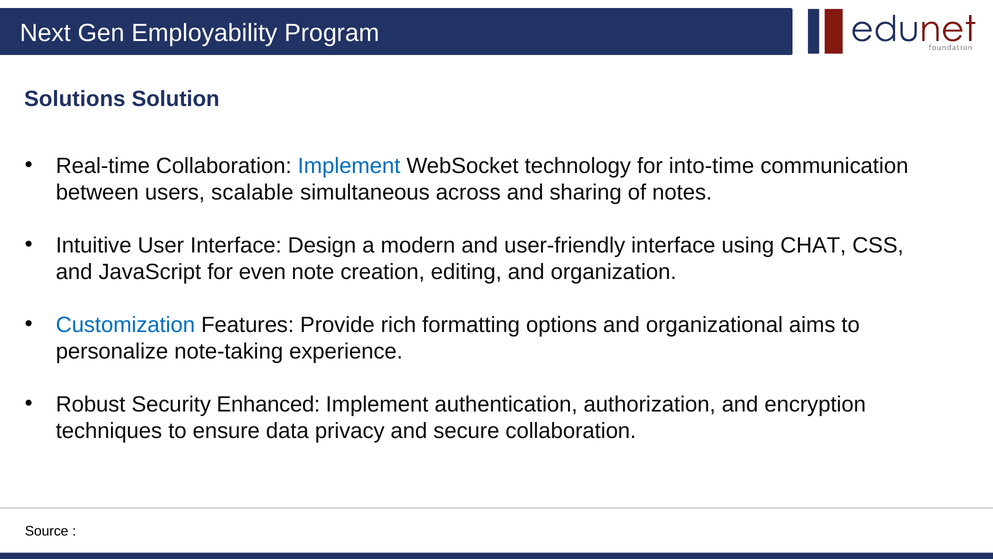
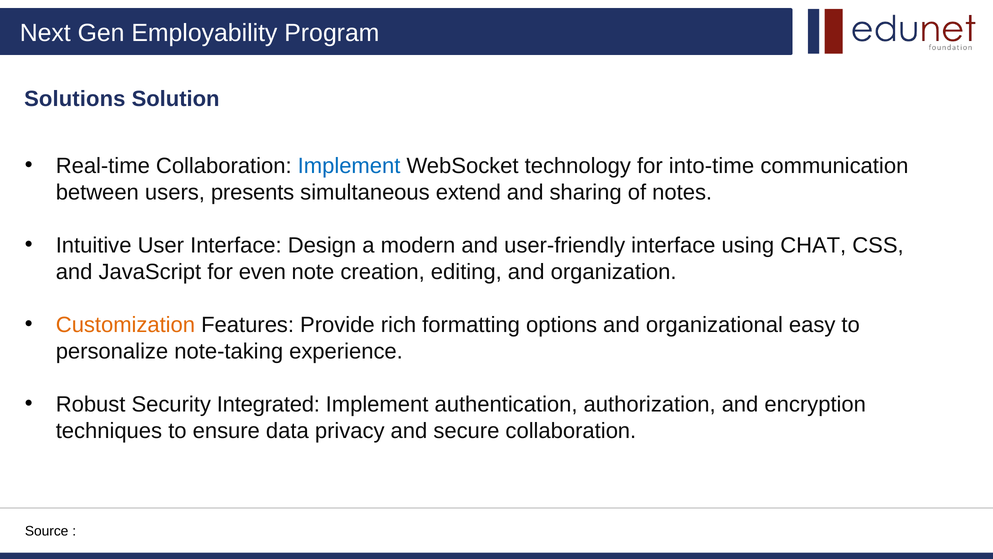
scalable: scalable -> presents (253, 192)
across: across -> extend (468, 192)
Customization colour: blue -> orange (125, 325)
aims: aims -> easy (812, 325)
Enhanced: Enhanced -> Integrated (268, 404)
